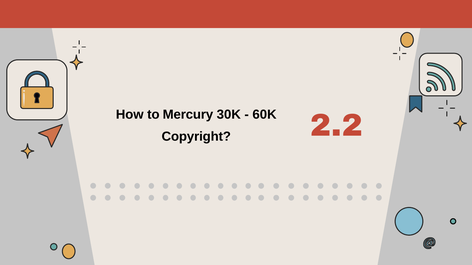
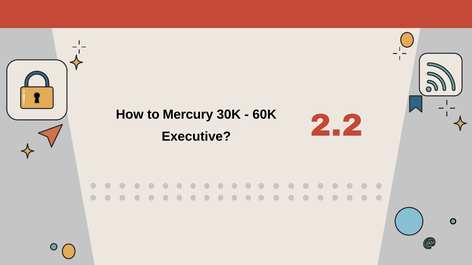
Copyright: Copyright -> Executive (196, 137)
